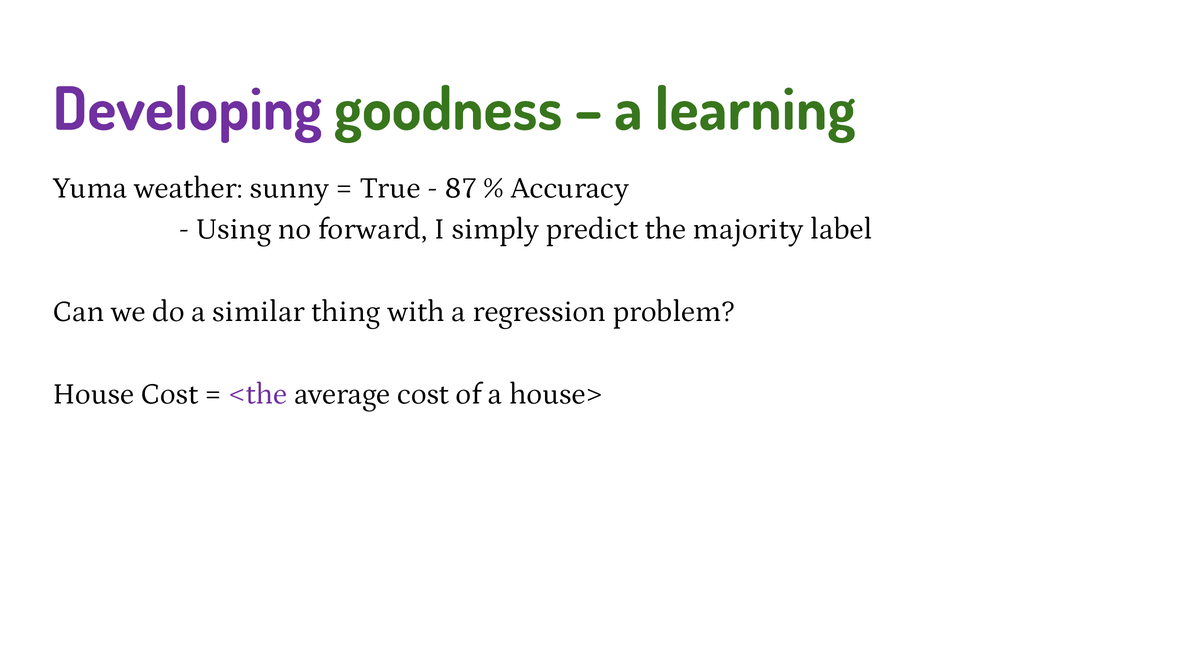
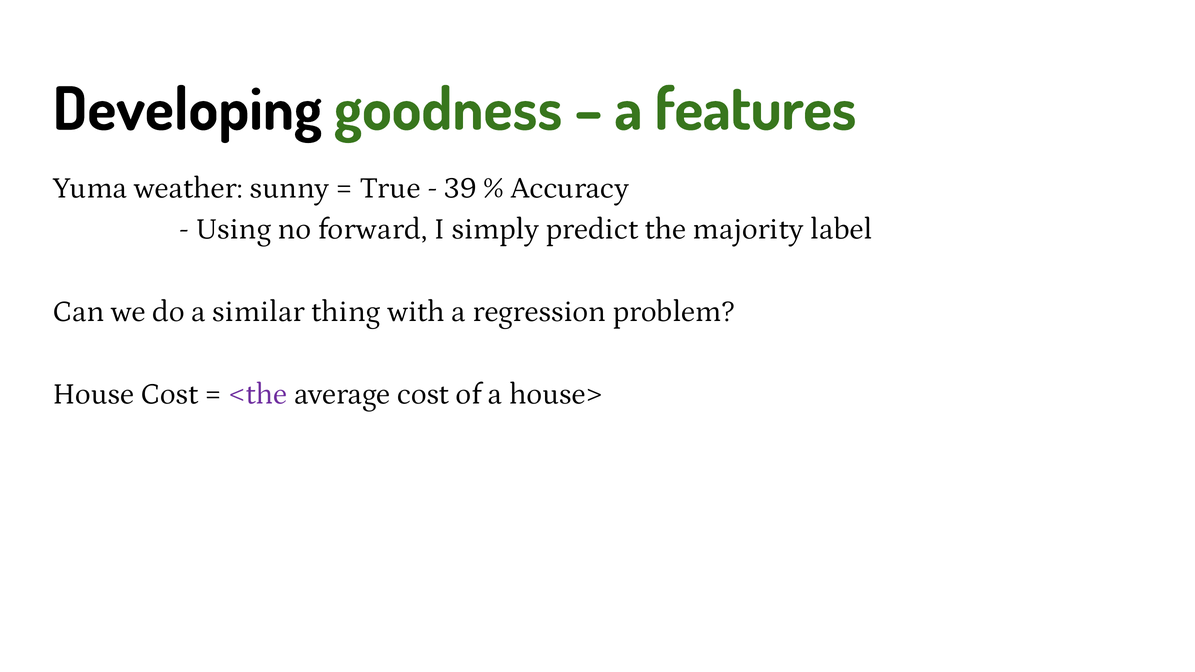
Developing colour: purple -> black (187, 110)
learning: learning -> features (756, 110)
87: 87 -> 39 (461, 188)
